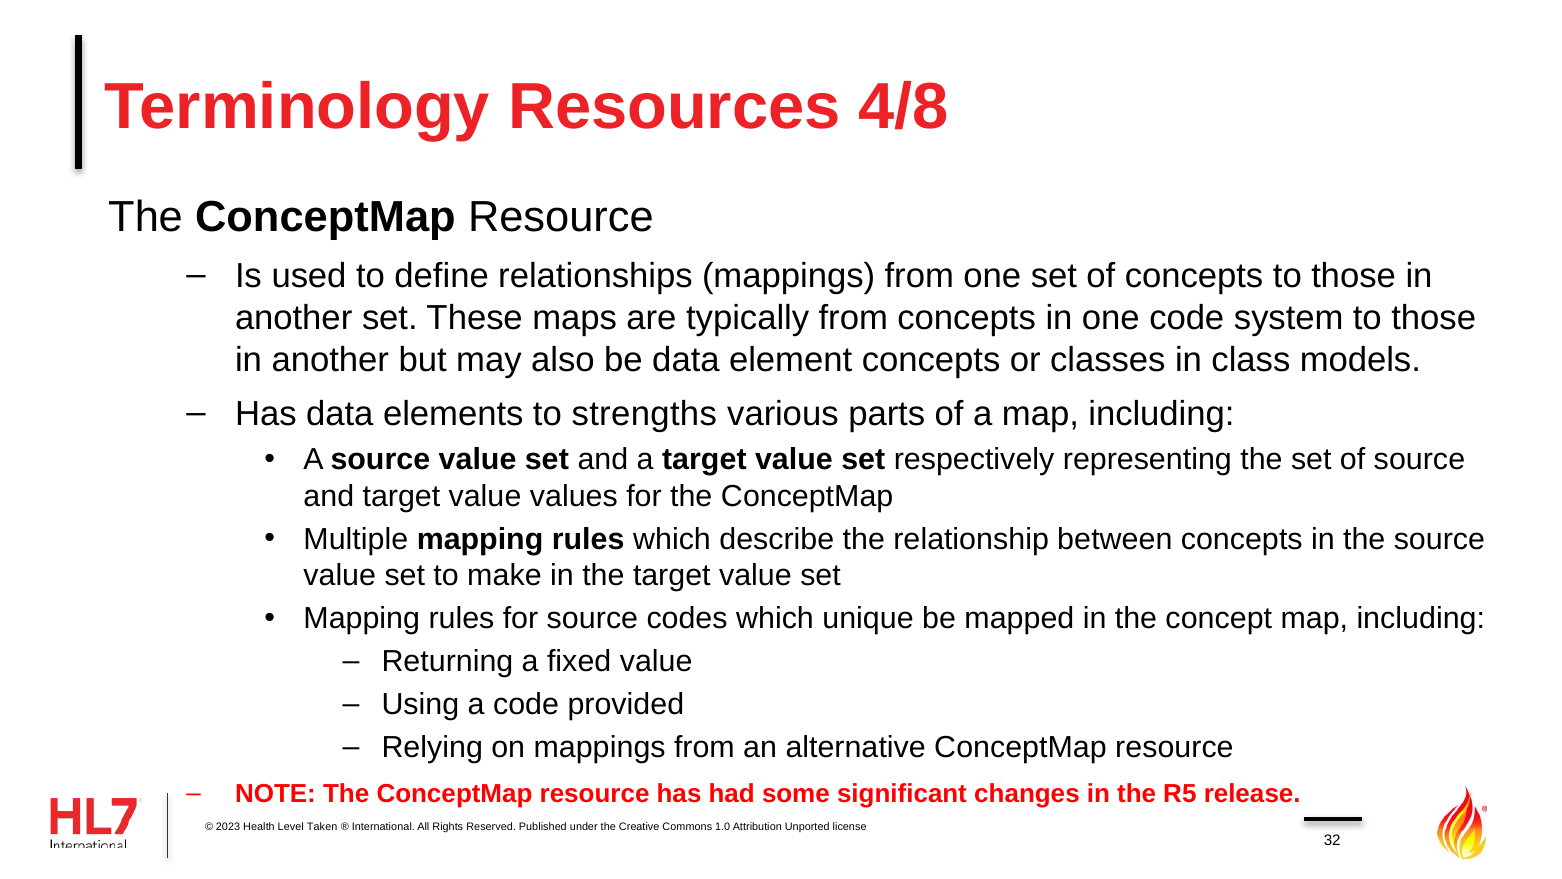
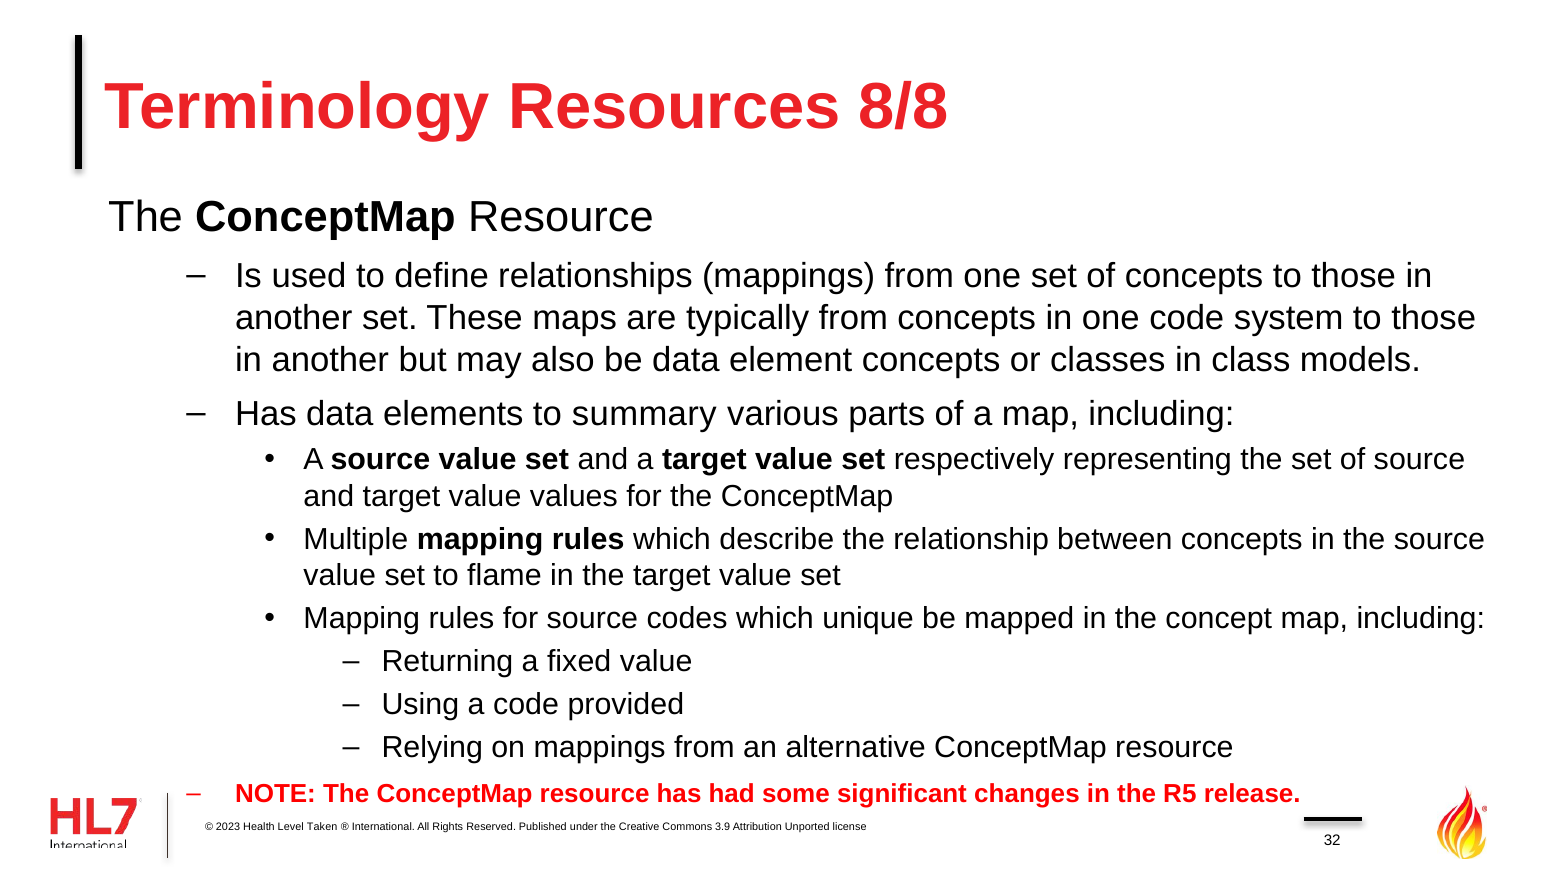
4/8: 4/8 -> 8/8 (904, 107)
strengths: strengths -> summary (644, 414)
make: make -> flame (504, 575)
1.0: 1.0 -> 3.9 (723, 827)
